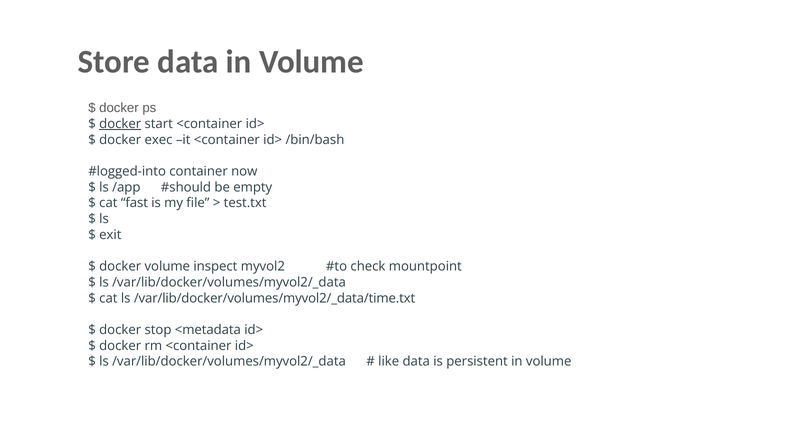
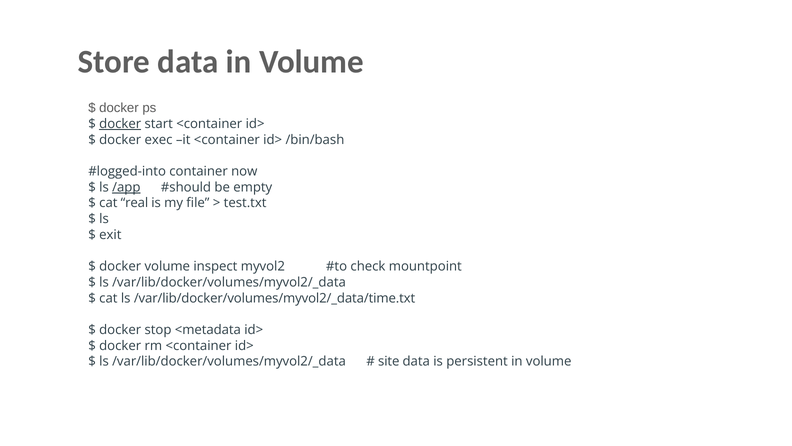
/app underline: none -> present (126, 187)
fast: fast -> real (134, 203)
like: like -> site (389, 361)
